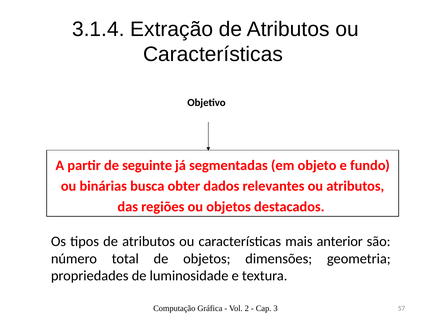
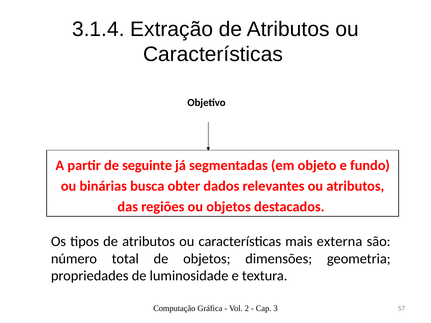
anterior: anterior -> externa (340, 242)
